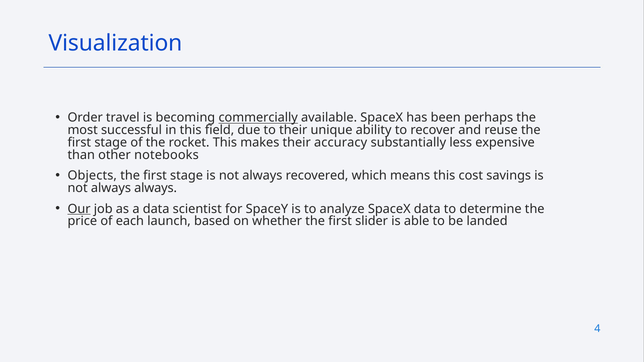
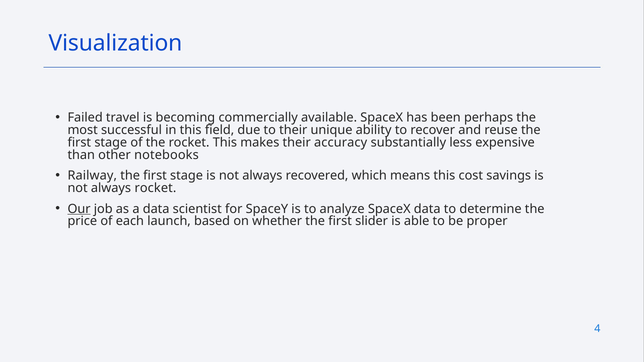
Order: Order -> Failed (85, 118)
commercially underline: present -> none (258, 118)
Objects: Objects -> Railway (92, 176)
always always: always -> rocket (155, 188)
landed: landed -> proper (487, 221)
